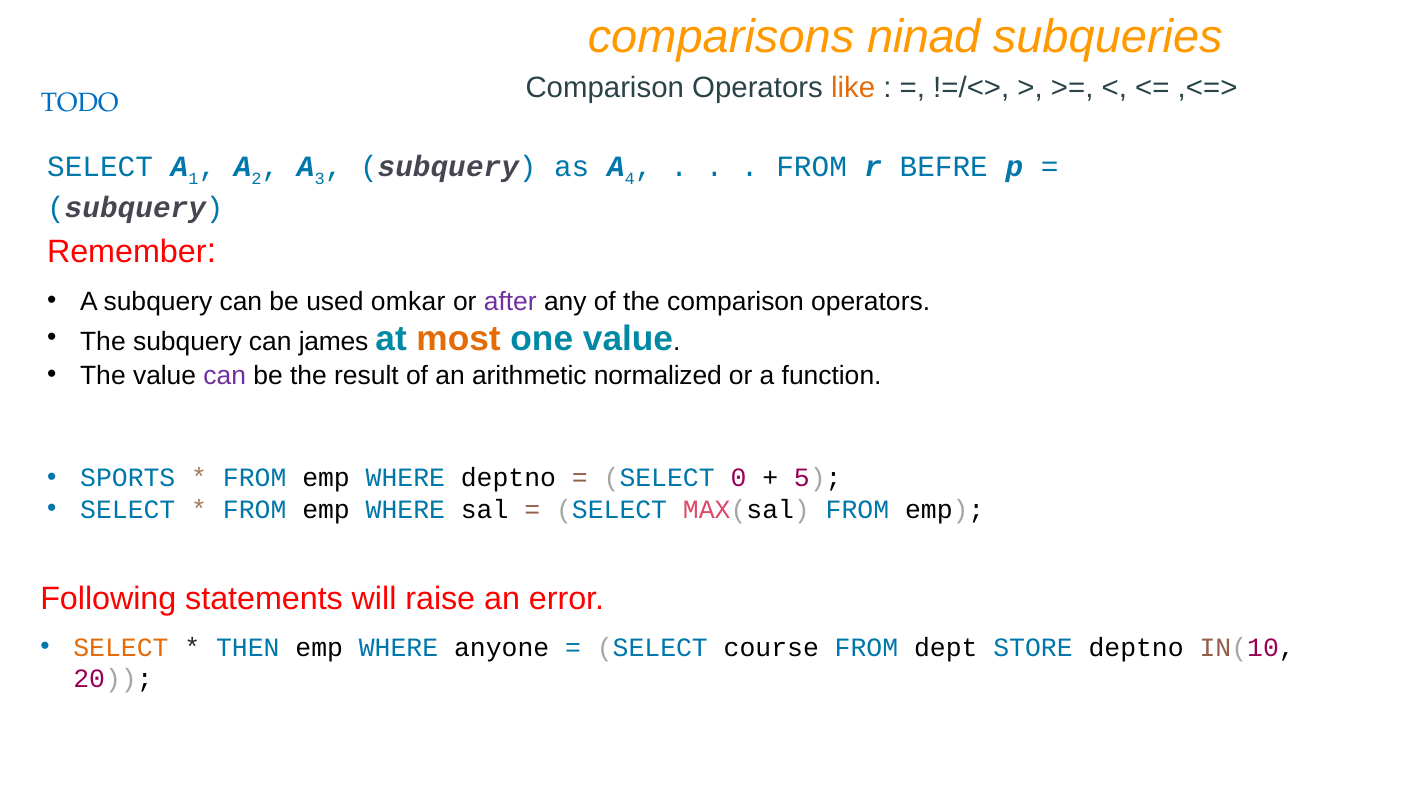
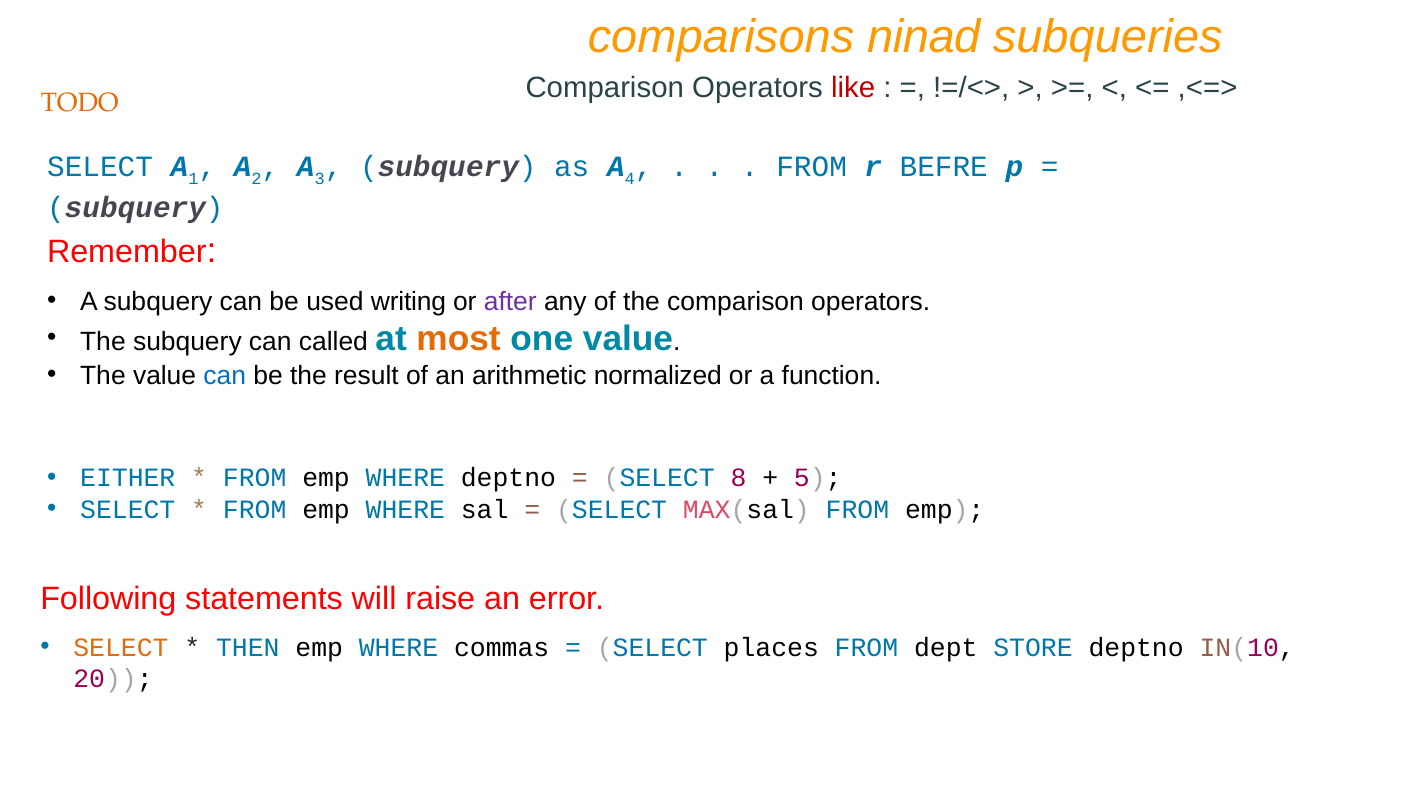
like colour: orange -> red (853, 88)
TODO colour: blue -> orange (80, 103)
omkar: omkar -> writing (408, 301)
james: james -> called (333, 342)
can colour: purple -> blue (225, 375)
SPORTS: SPORTS -> EITHER (128, 478)
0: 0 -> 8 (738, 478)
anyone: anyone -> commas (502, 647)
course: course -> places (771, 647)
